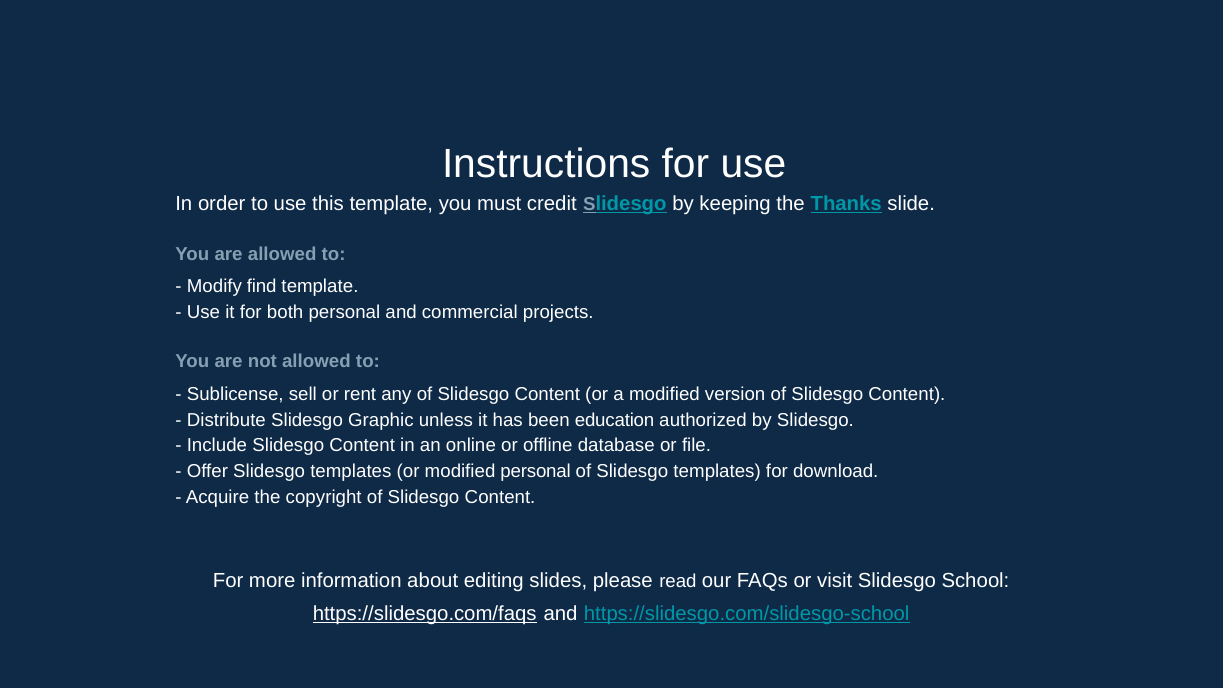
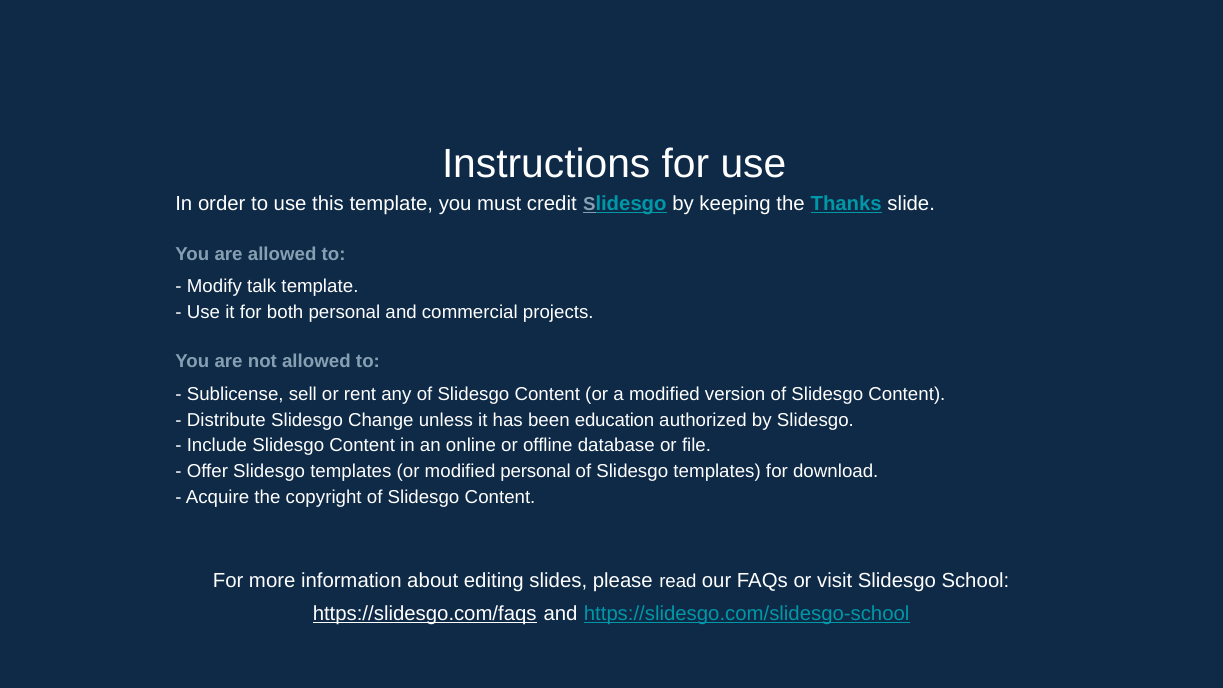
find: find -> talk (262, 286)
Graphic: Graphic -> Change (381, 420)
